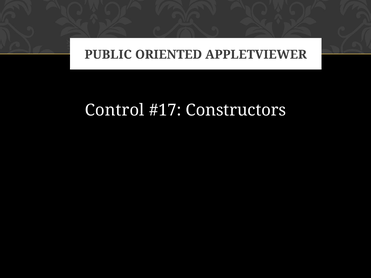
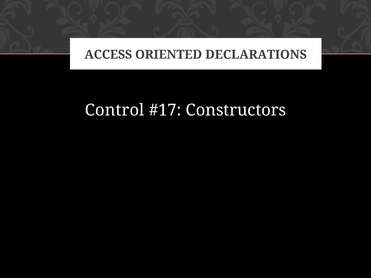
PUBLIC: PUBLIC -> ACCESS (108, 55)
APPLETVIEWER: APPLETVIEWER -> DECLARATIONS (256, 55)
